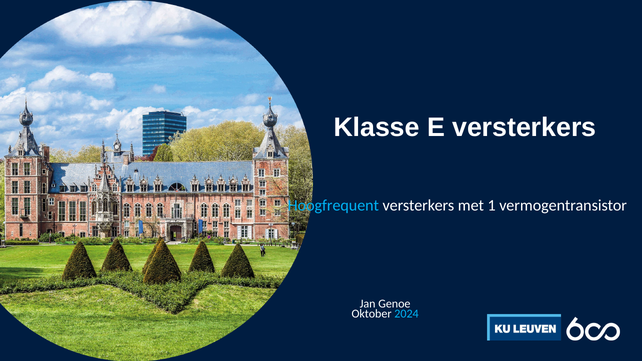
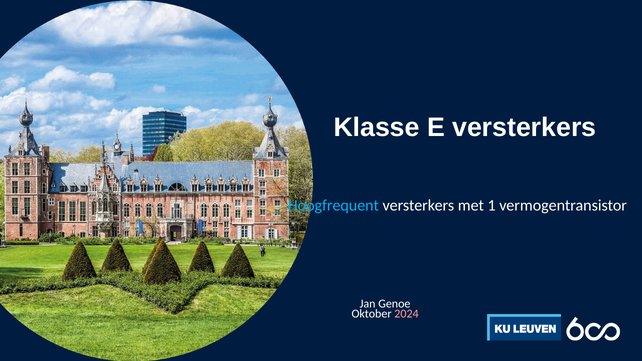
2024 colour: light blue -> pink (407, 314)
